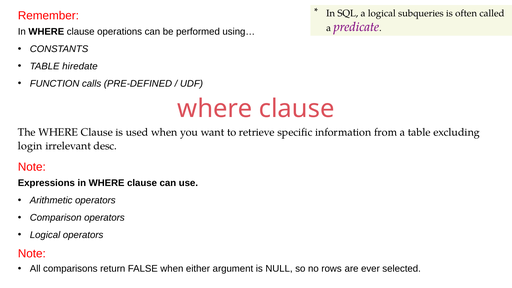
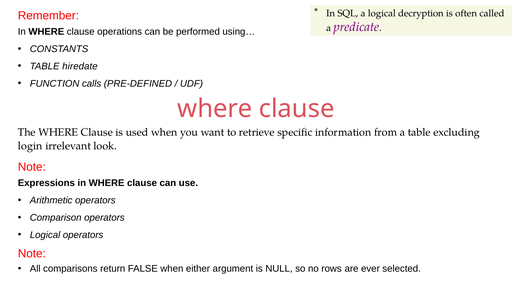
subqueries: subqueries -> decryption (421, 13)
desc: desc -> look (105, 146)
